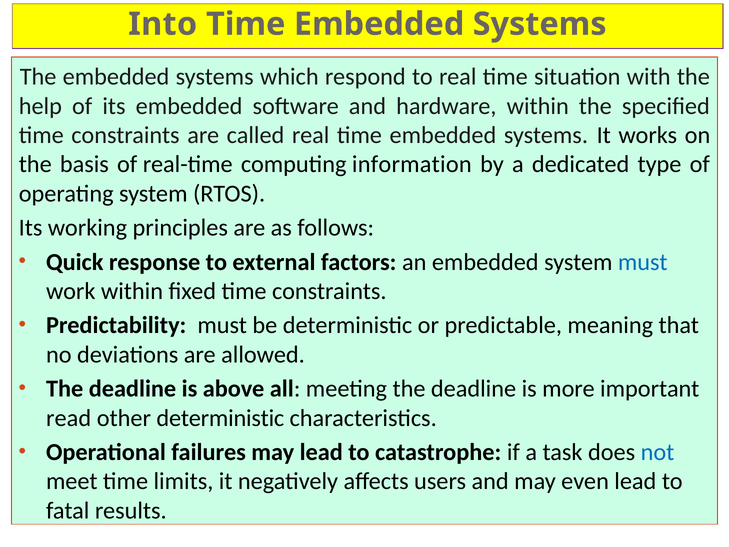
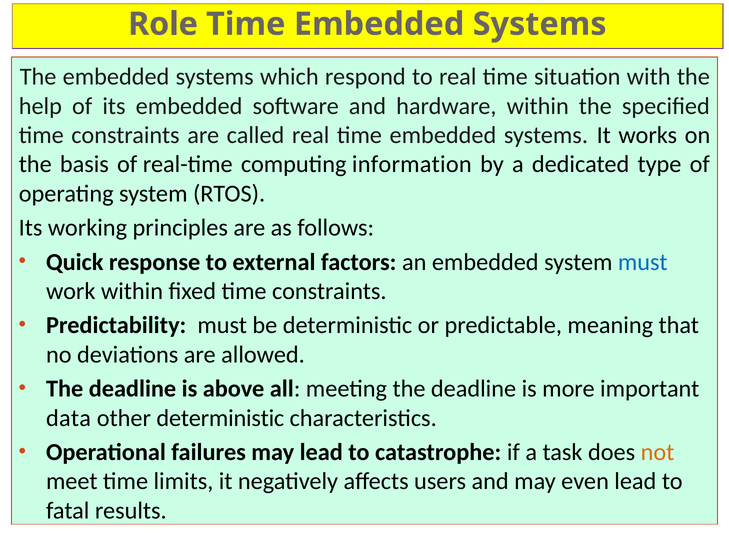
Into: Into -> Role (163, 24)
read: read -> data (69, 418)
not colour: blue -> orange (657, 452)
